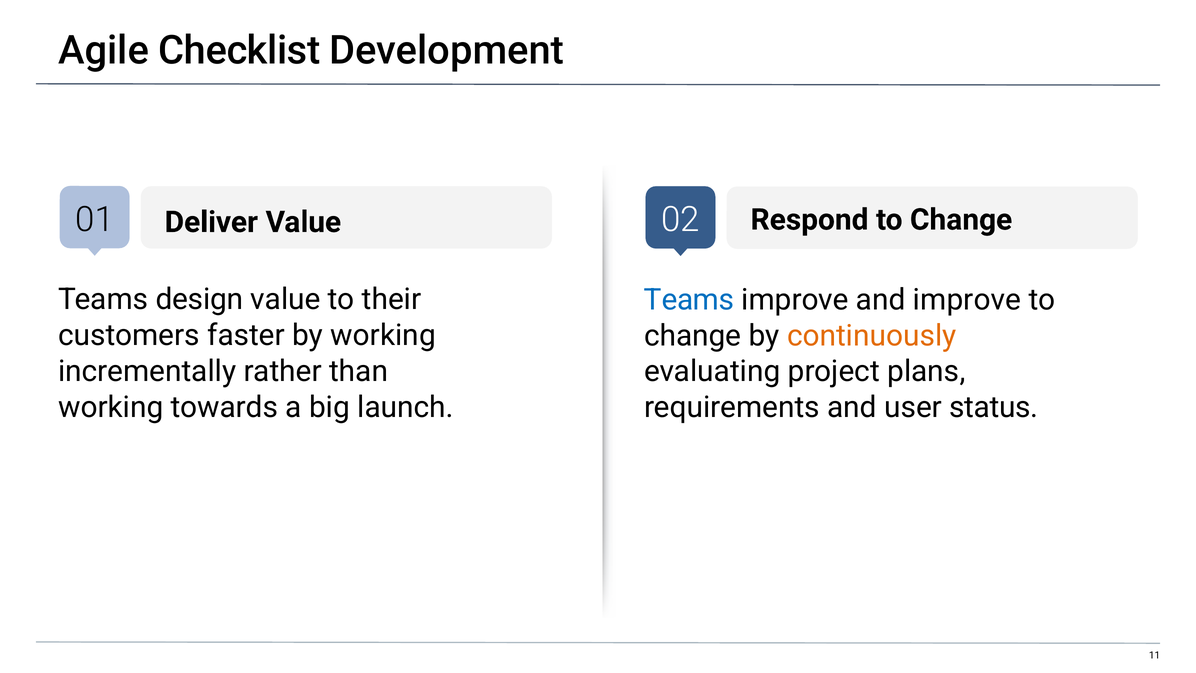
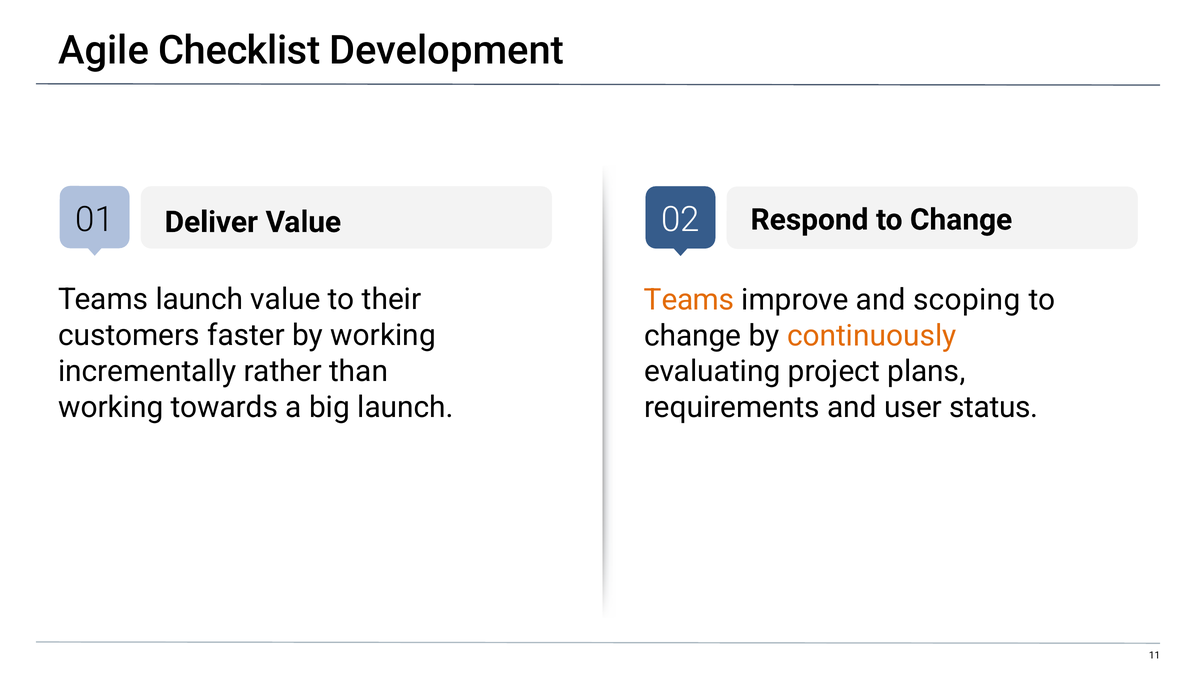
Teams design: design -> launch (199, 299)
Teams colour: blue -> orange (689, 300)
and improve: improve -> scoping (967, 300)
